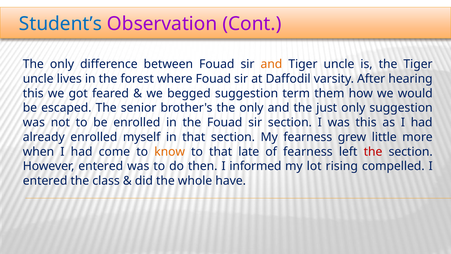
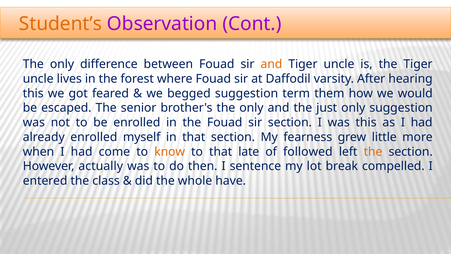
Student’s colour: blue -> orange (60, 24)
of fearness: fearness -> followed (308, 152)
the colour: red -> orange (373, 152)
However entered: entered -> actually (101, 166)
informed: informed -> sentence (255, 166)
rising: rising -> break (342, 166)
